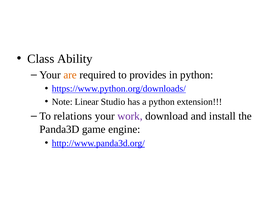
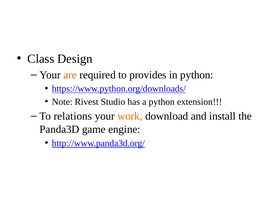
Ability: Ability -> Design (75, 59)
Linear: Linear -> Rivest (87, 102)
work colour: purple -> orange (130, 116)
